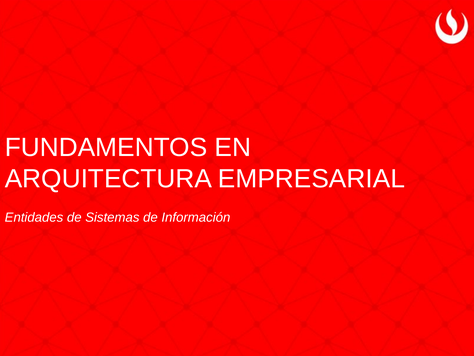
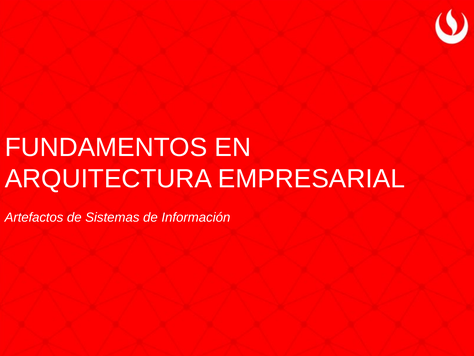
Entidades: Entidades -> Artefactos (34, 217)
